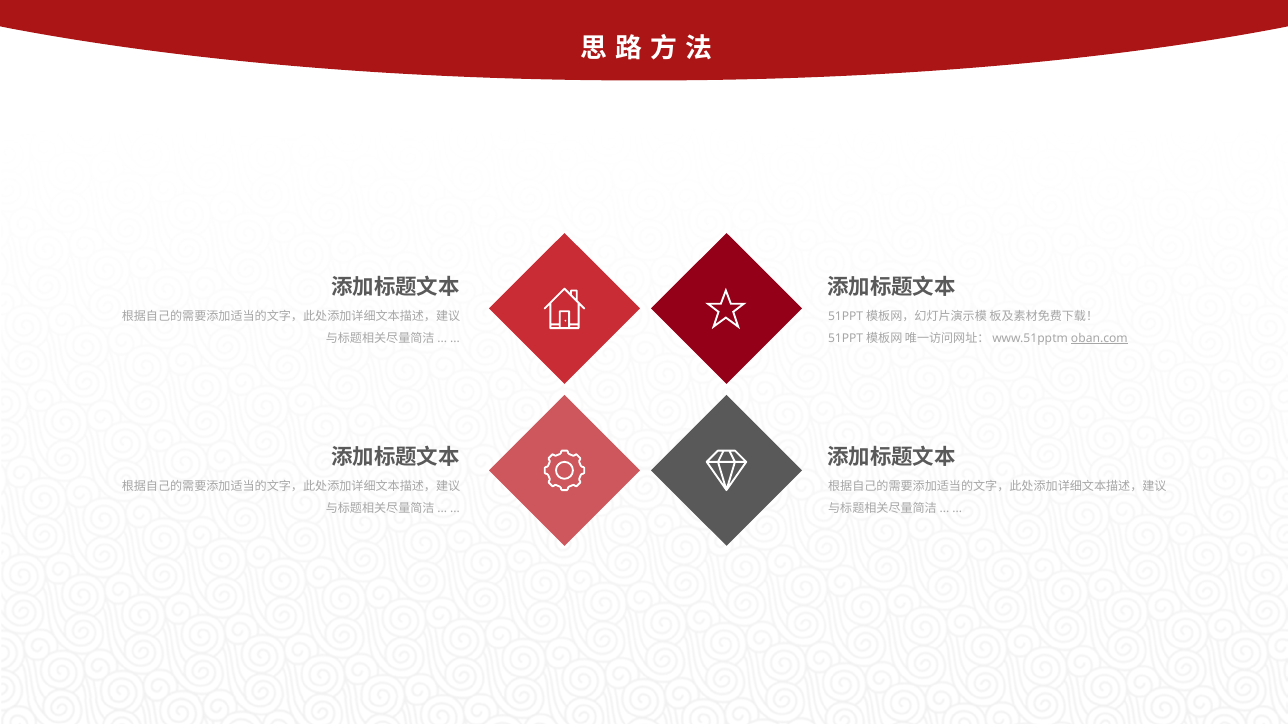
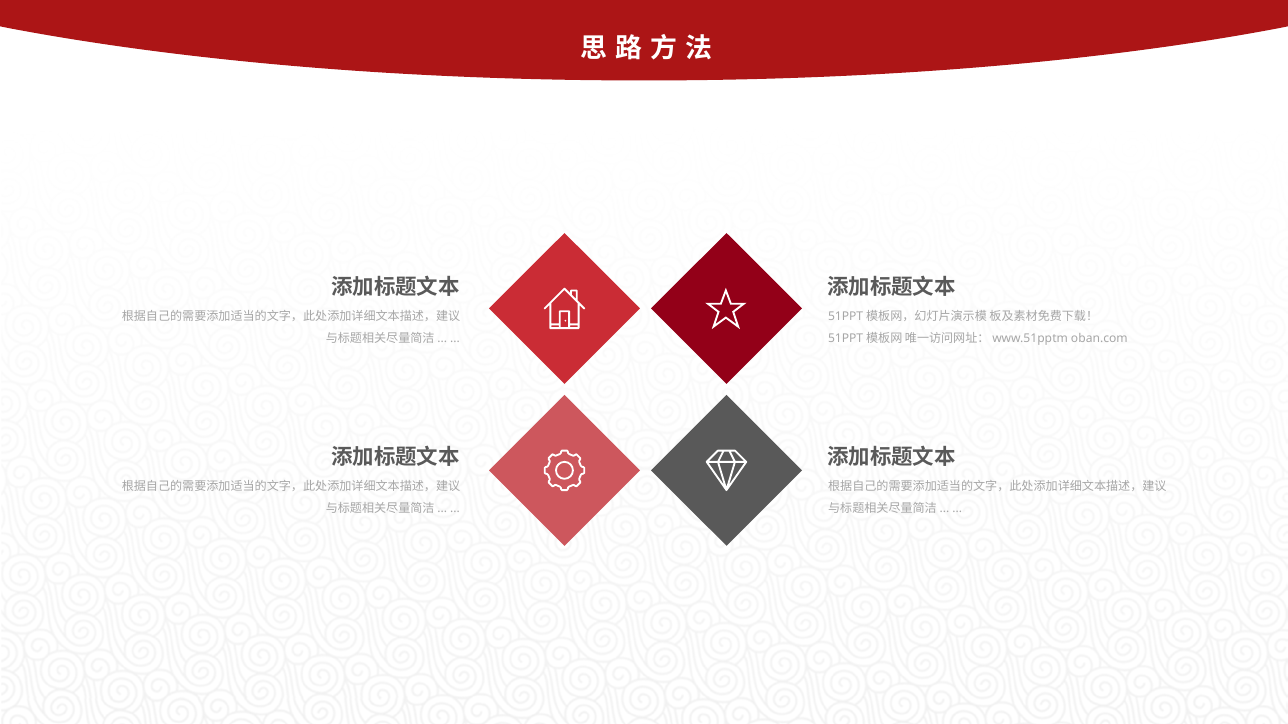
oban.com underline: present -> none (1099, 339)
